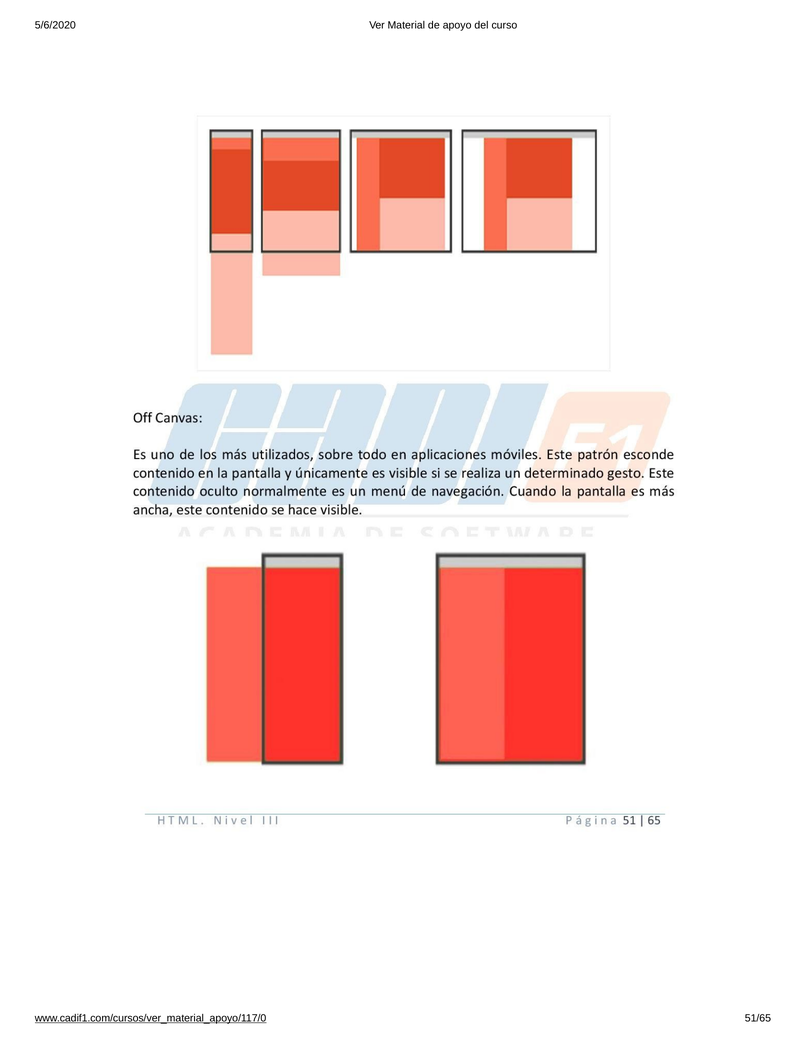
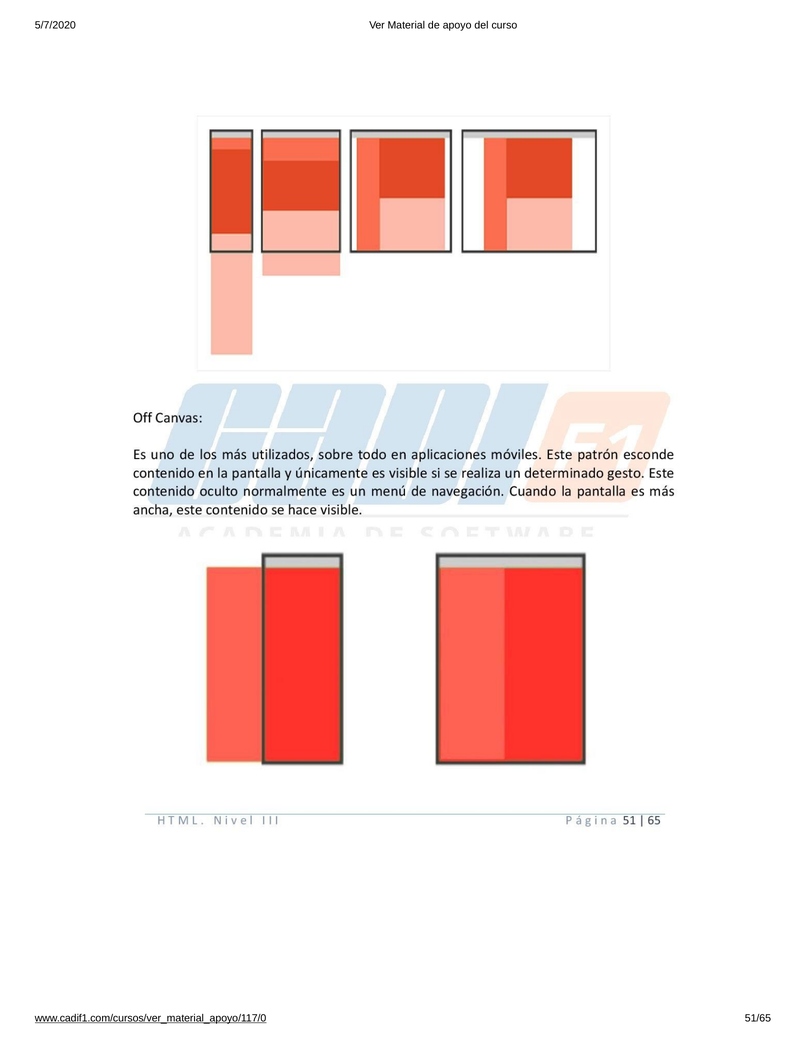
5/6/2020: 5/6/2020 -> 5/7/2020 (55, 25)
